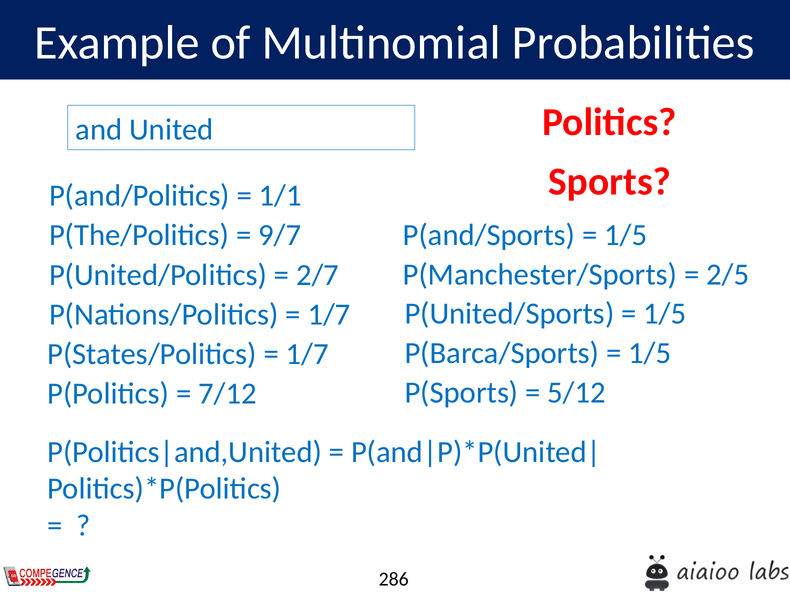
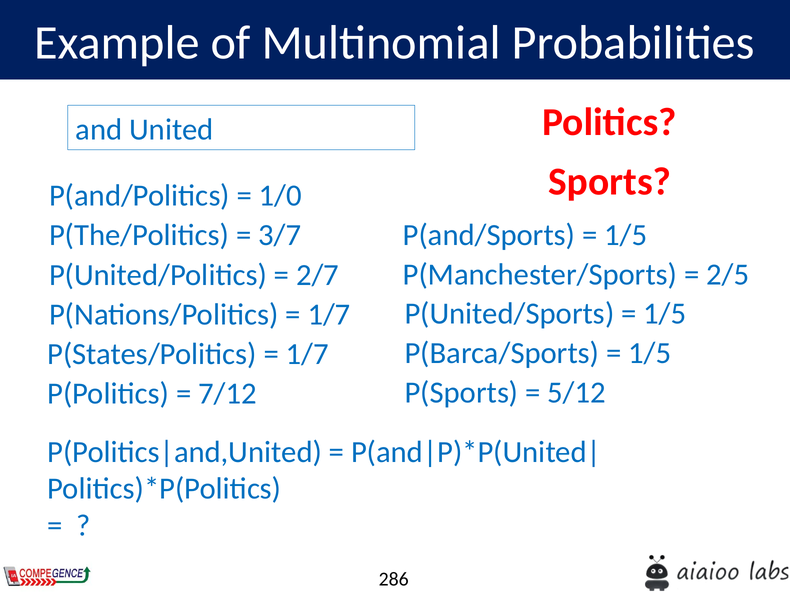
1/1: 1/1 -> 1/0 (280, 196)
9/7: 9/7 -> 3/7 (280, 235)
